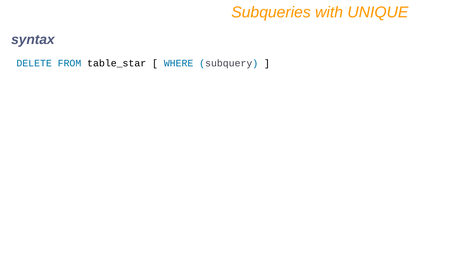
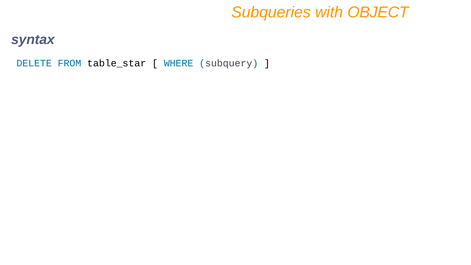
UNIQUE: UNIQUE -> OBJECT (378, 12)
